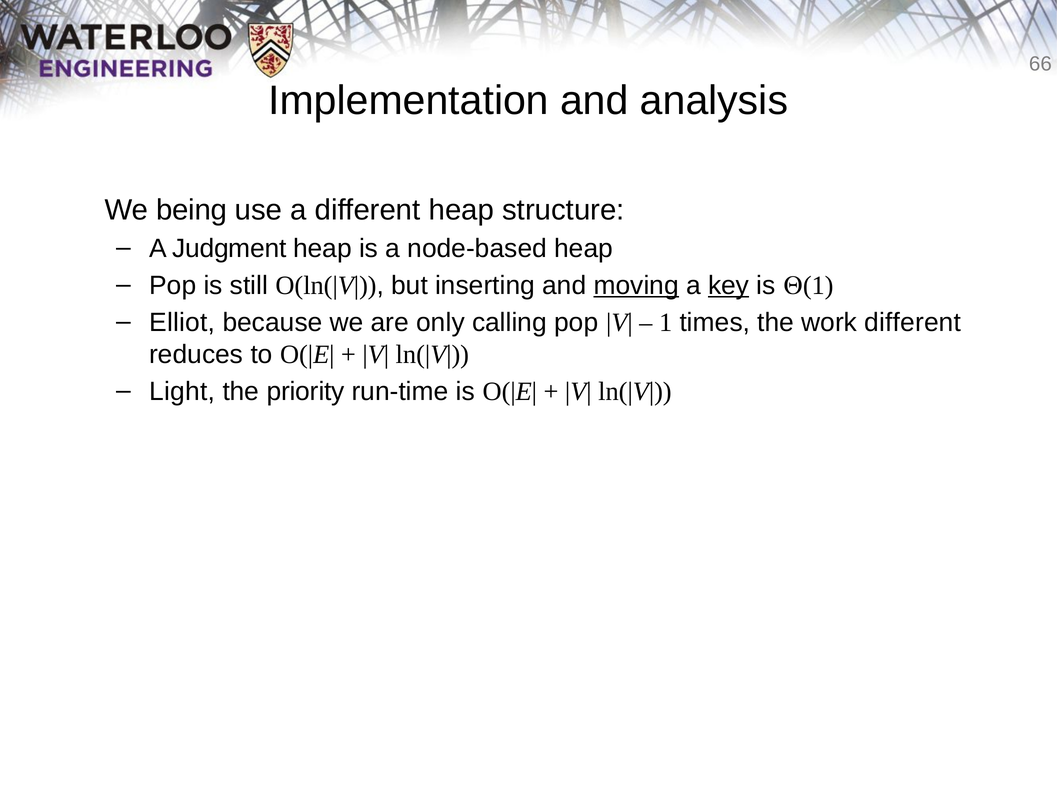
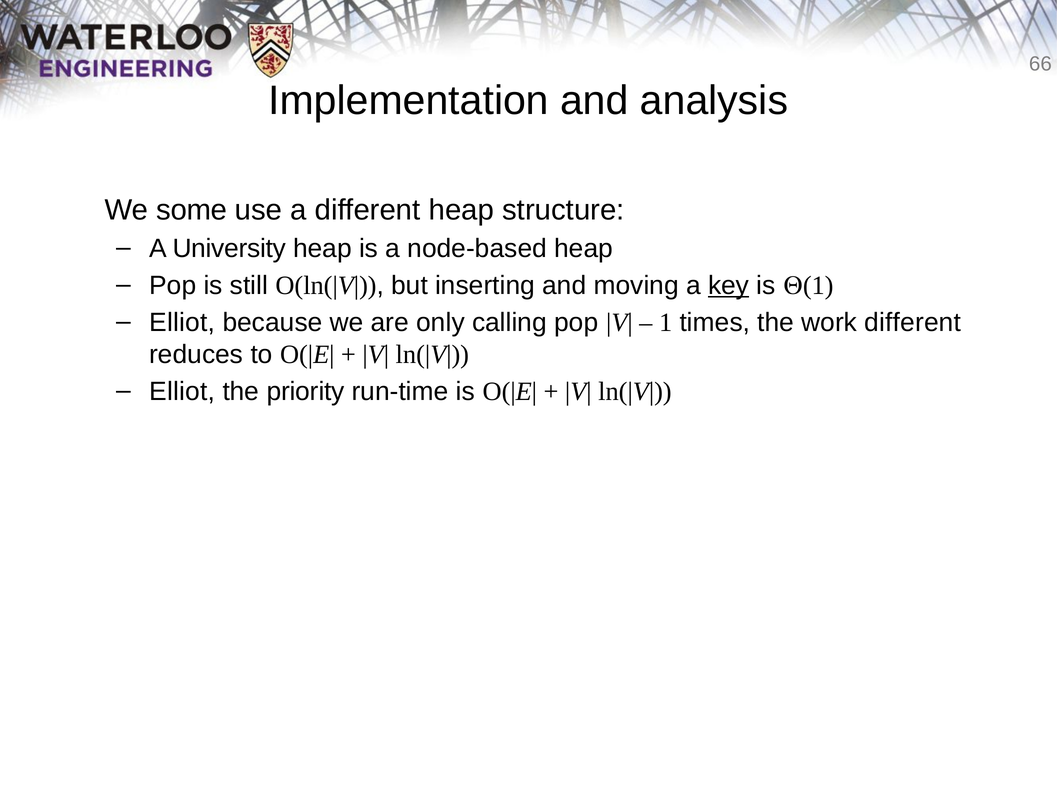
being: being -> some (192, 210)
Judgment: Judgment -> University (229, 248)
moving underline: present -> none (636, 285)
Light: Light -> Elliot (182, 391)
